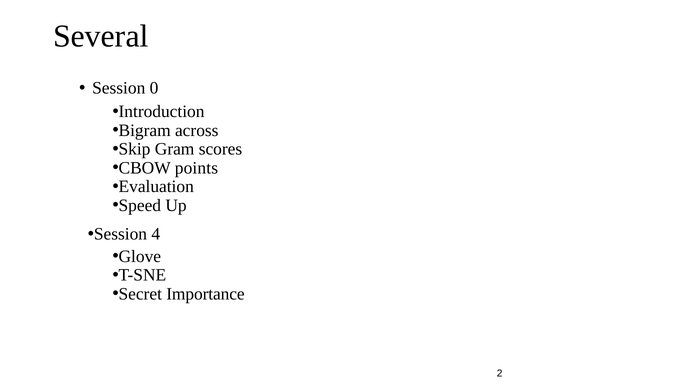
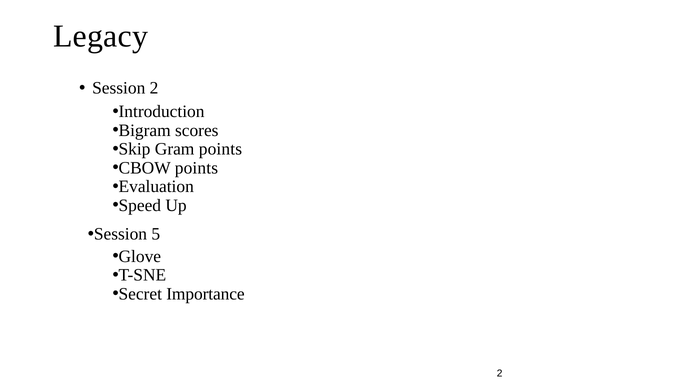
Several: Several -> Legacy (101, 36)
Session 0: 0 -> 2 (154, 88)
across: across -> scores (197, 130)
Gram scores: scores -> points (220, 149)
4: 4 -> 5 (156, 234)
